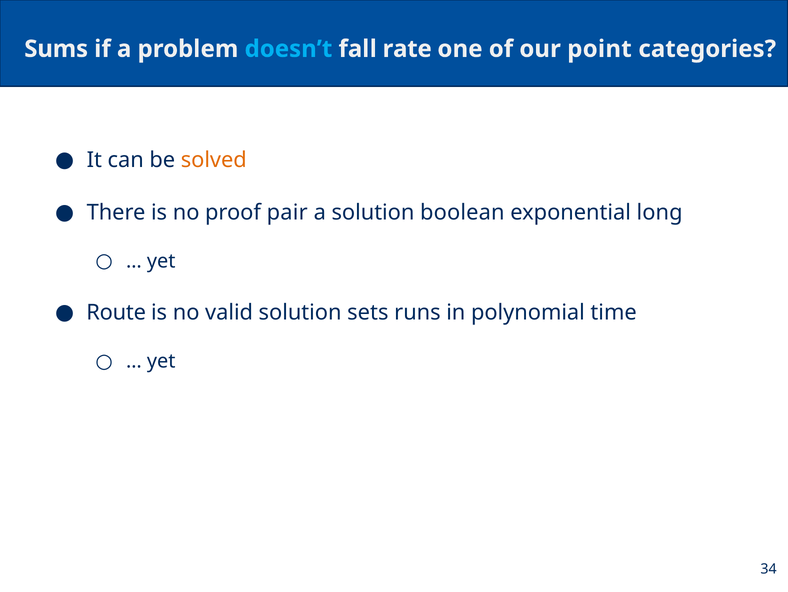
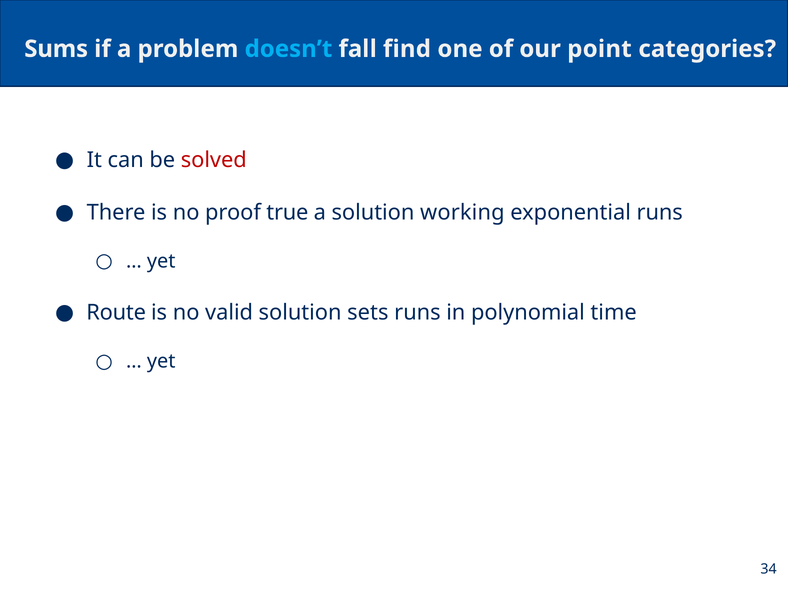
rate: rate -> find (407, 49)
solved colour: orange -> red (214, 160)
pair: pair -> true (287, 212)
boolean: boolean -> working (462, 212)
exponential long: long -> runs (660, 212)
